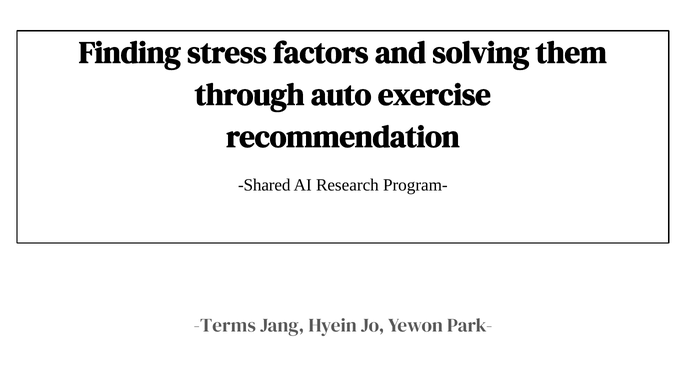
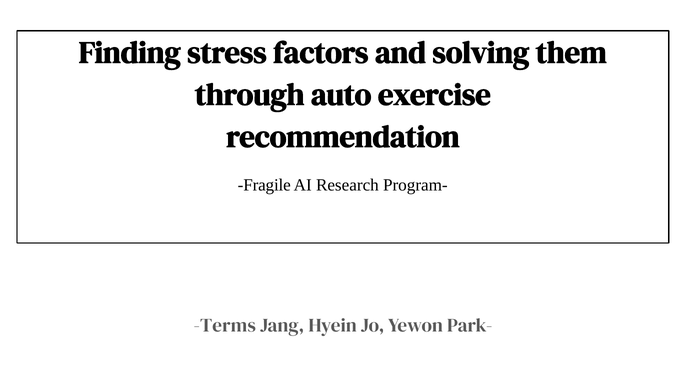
Shared: Shared -> Fragile (264, 185)
